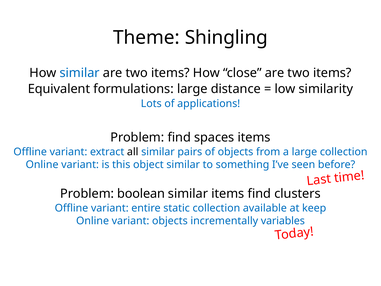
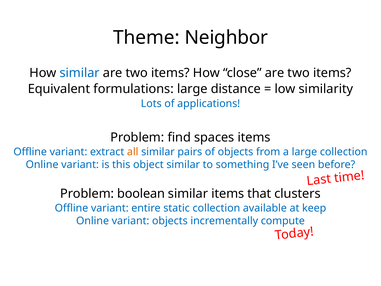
Shingling: Shingling -> Neighbor (226, 37)
all colour: black -> orange (133, 152)
items find: find -> that (259, 194)
variables: variables -> compute (283, 221)
